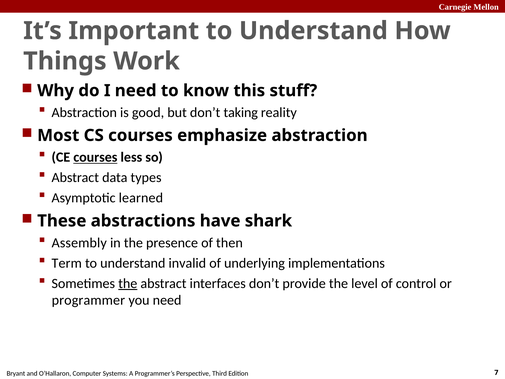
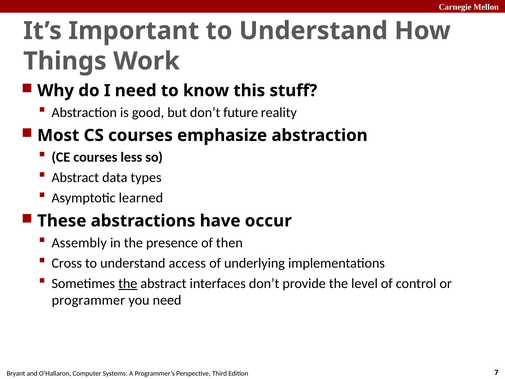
taking: taking -> future (241, 112)
courses underline: present -> none (95, 157)
shark: shark -> occur (268, 221)
Term: Term -> Cross (67, 263)
invalid: invalid -> access (187, 263)
